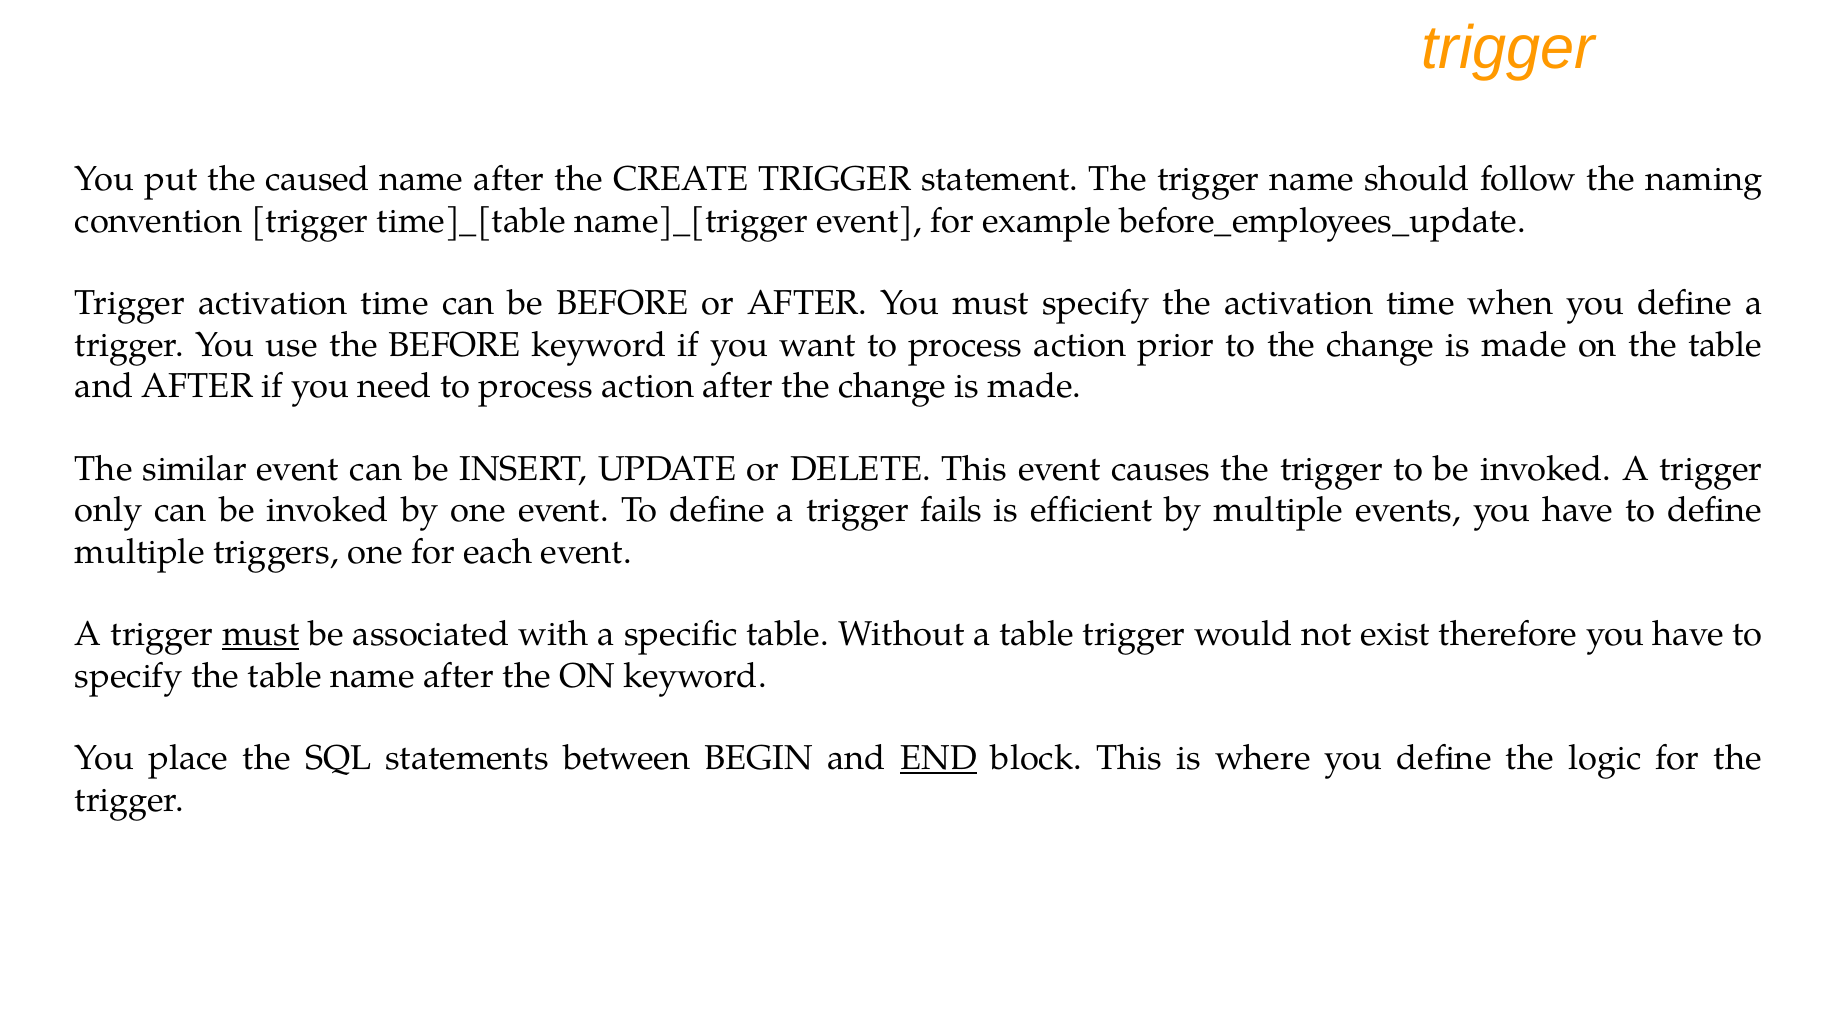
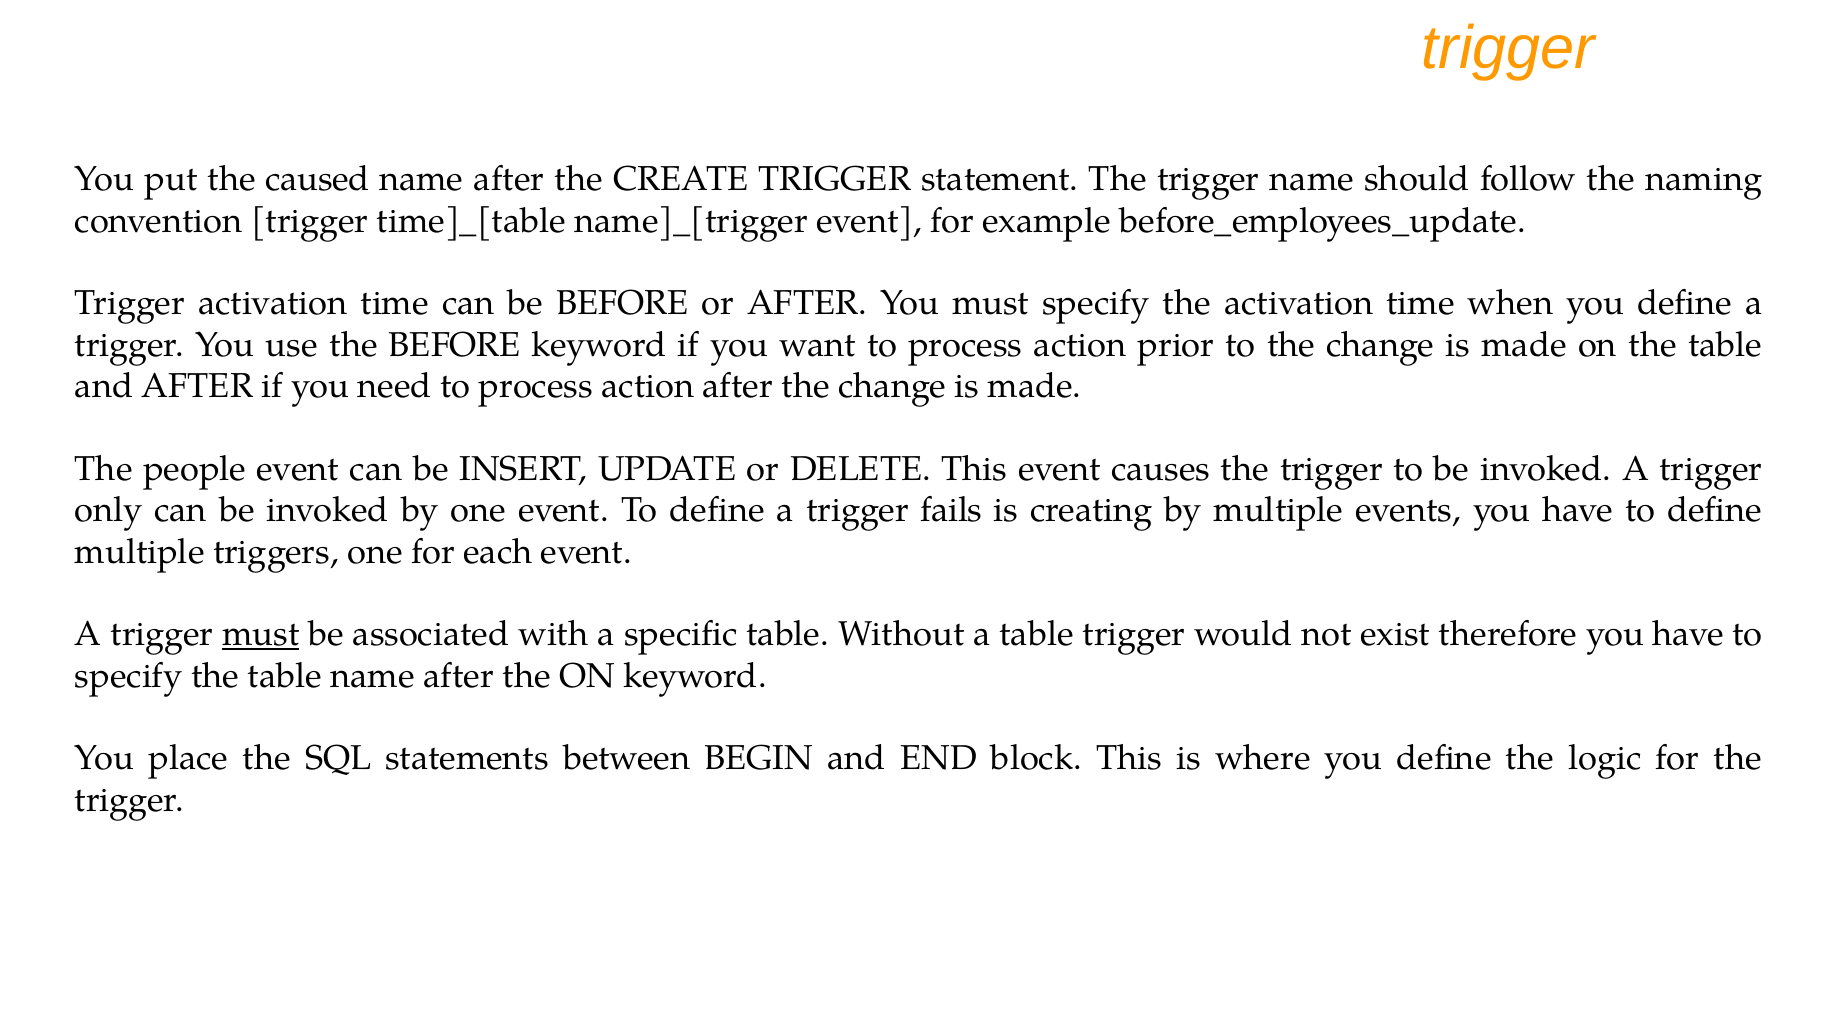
similar: similar -> people (195, 469)
efficient: efficient -> creating (1091, 511)
END underline: present -> none (938, 759)
